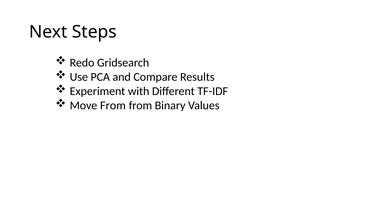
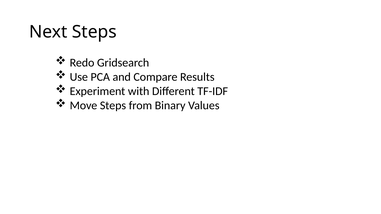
Move From: From -> Steps (113, 106)
